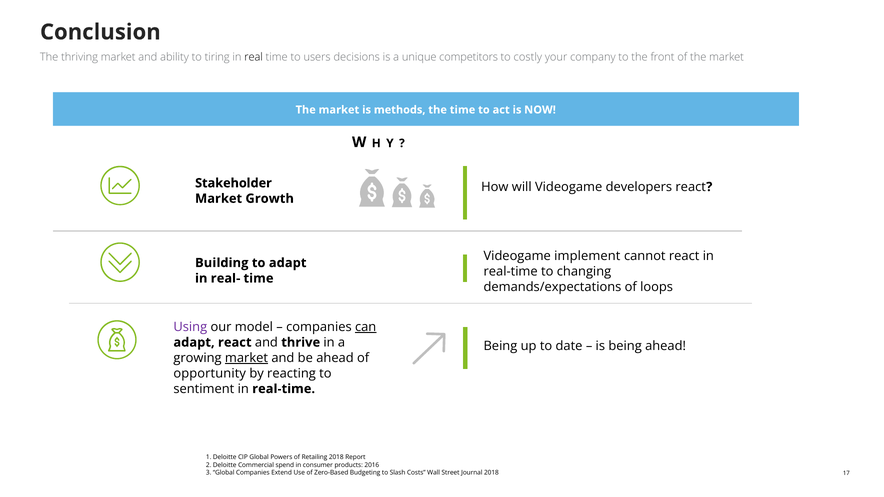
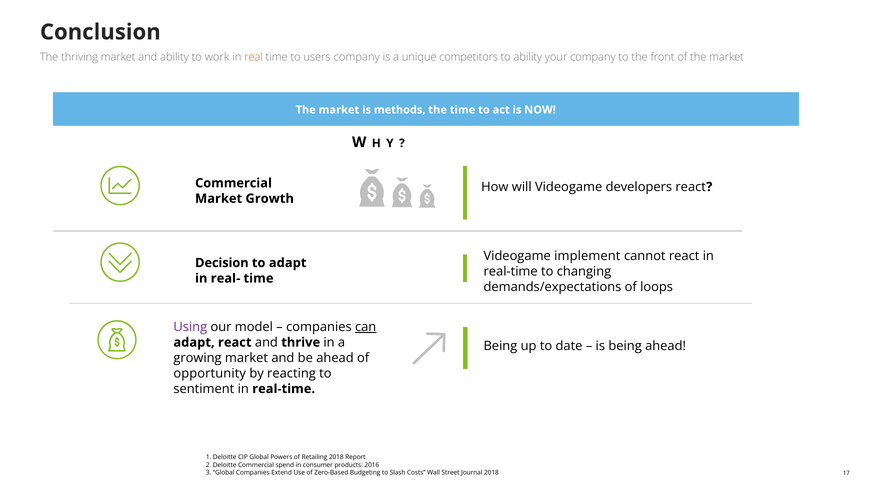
tiring: tiring -> work (217, 57)
real colour: black -> orange (254, 57)
users decisions: decisions -> company (357, 57)
to costly: costly -> ability (528, 57)
Stakeholder: Stakeholder -> Commercial (233, 183)
Building: Building -> Decision (222, 263)
market underline: present -> none (246, 358)
